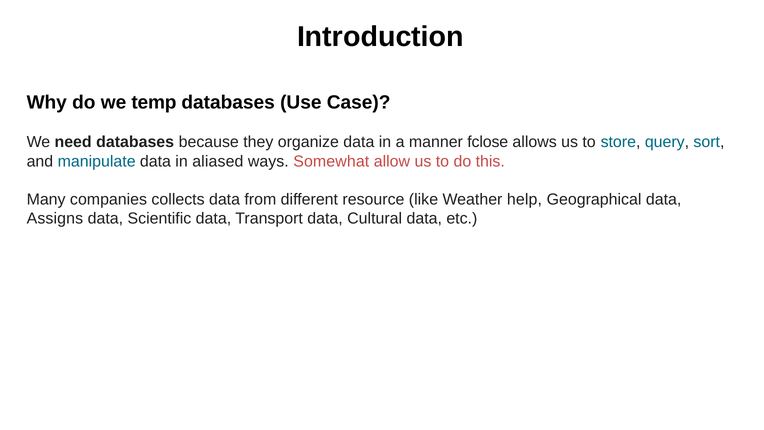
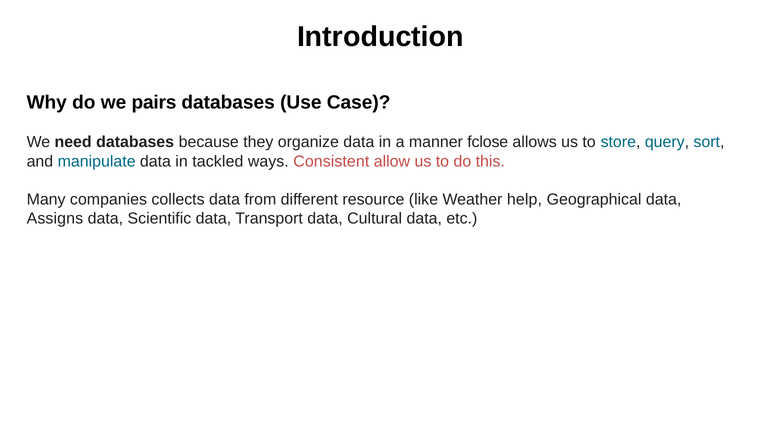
temp: temp -> pairs (154, 102)
aliased: aliased -> tackled (218, 161)
Somewhat: Somewhat -> Consistent (331, 161)
